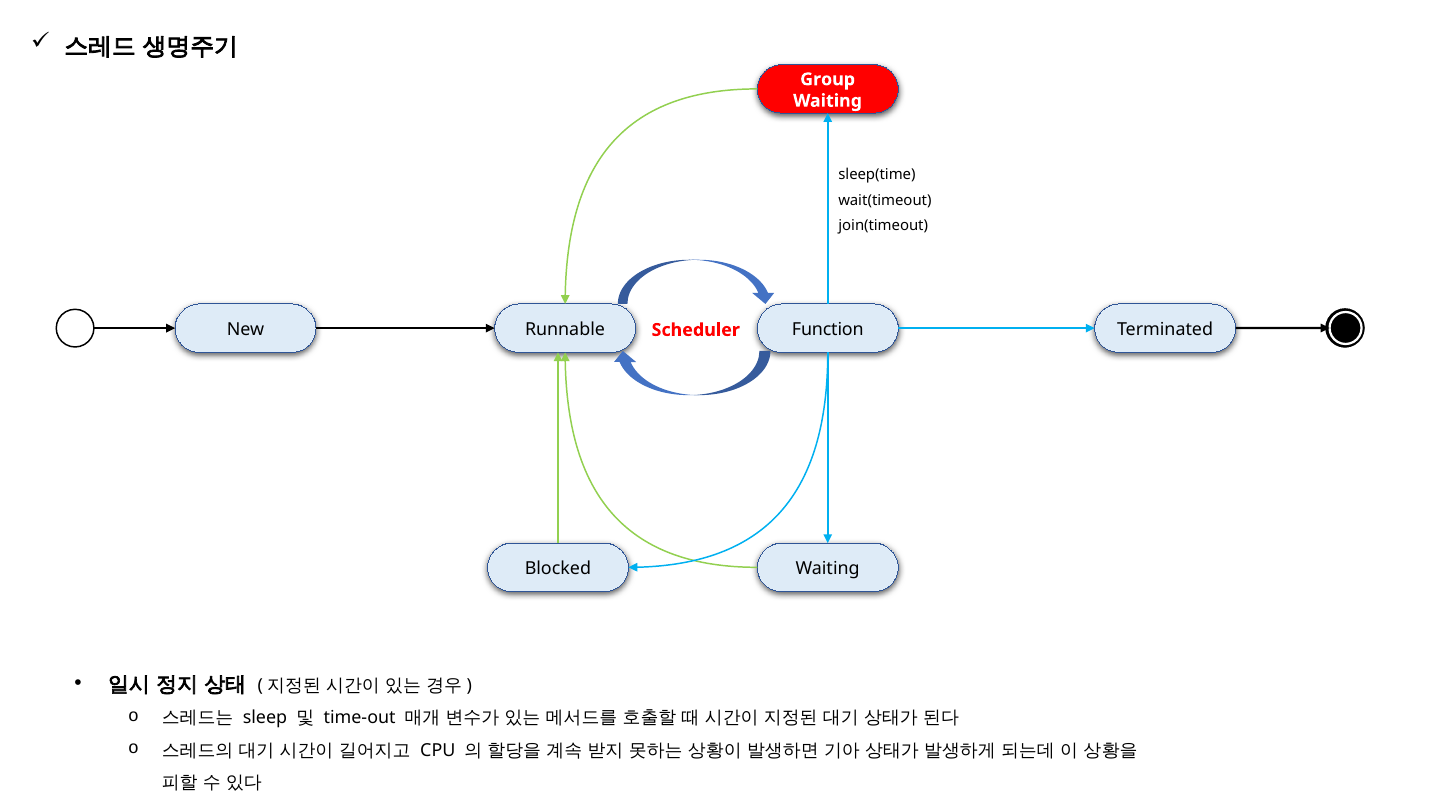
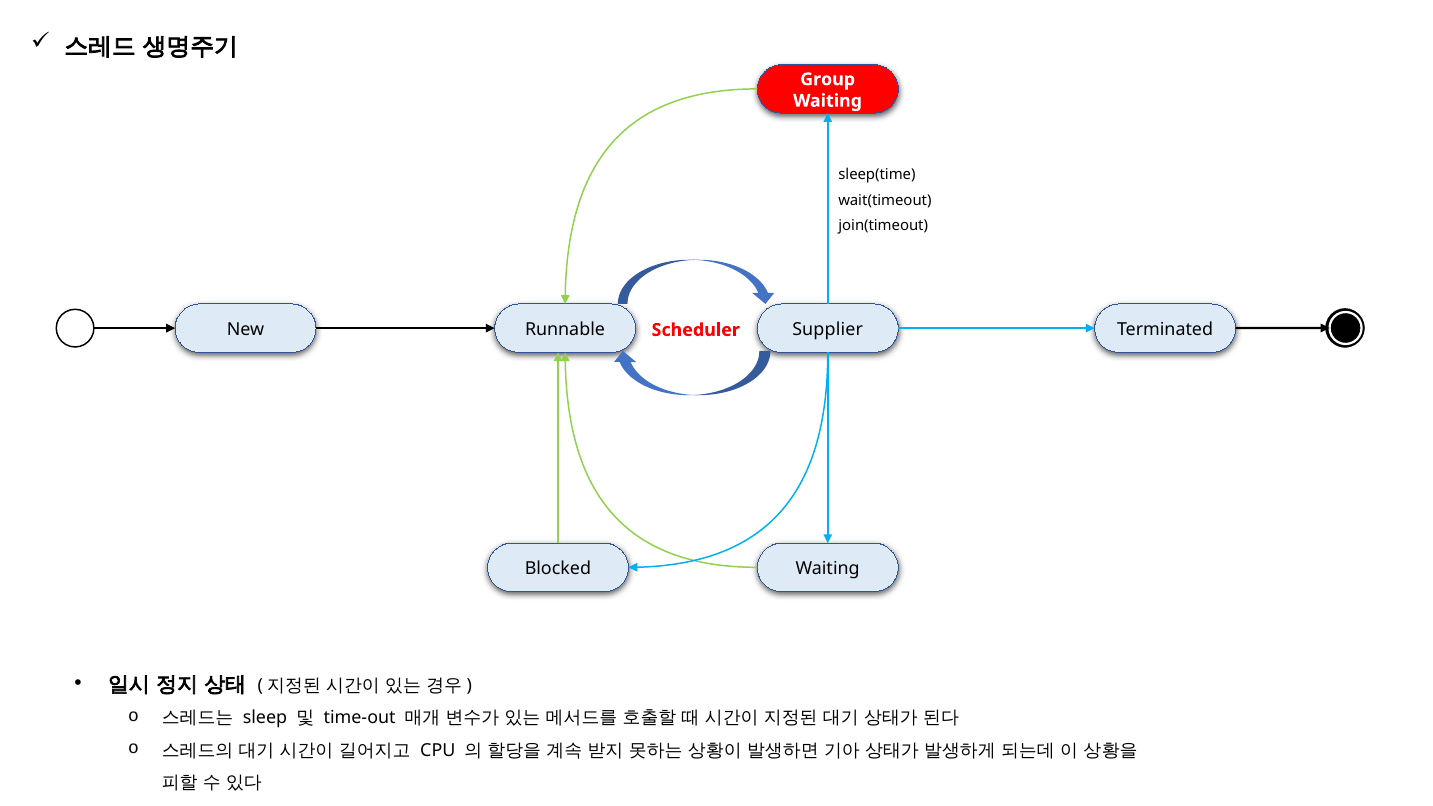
Function: Function -> Supplier (828, 329)
